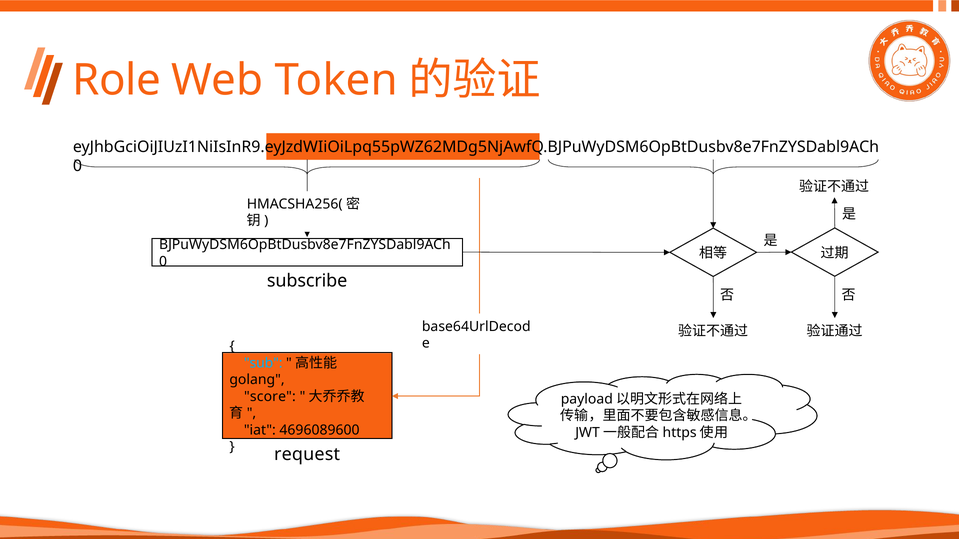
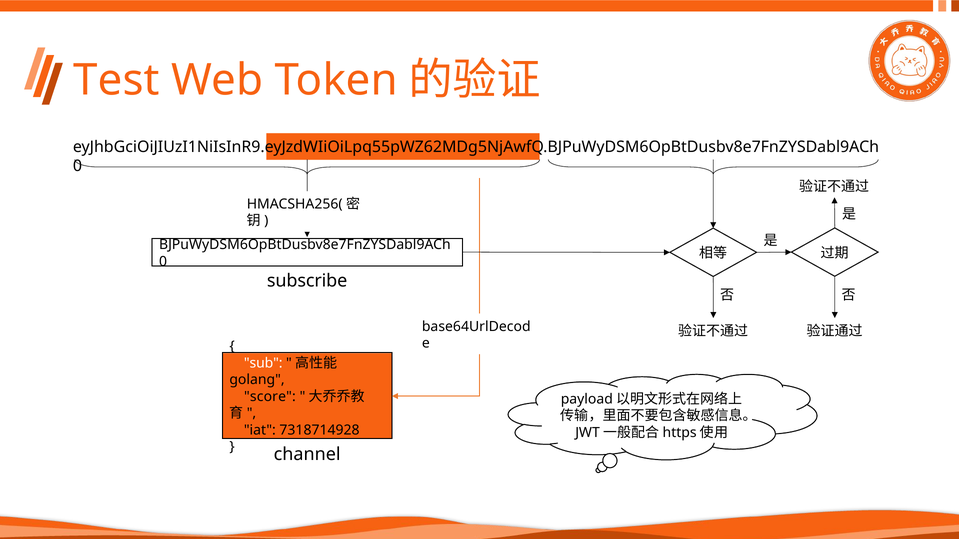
Role: Role -> Test (116, 81)
sub colour: light blue -> white (263, 363)
4696089600: 4696089600 -> 7318714928 (320, 430)
request: request -> channel (307, 455)
